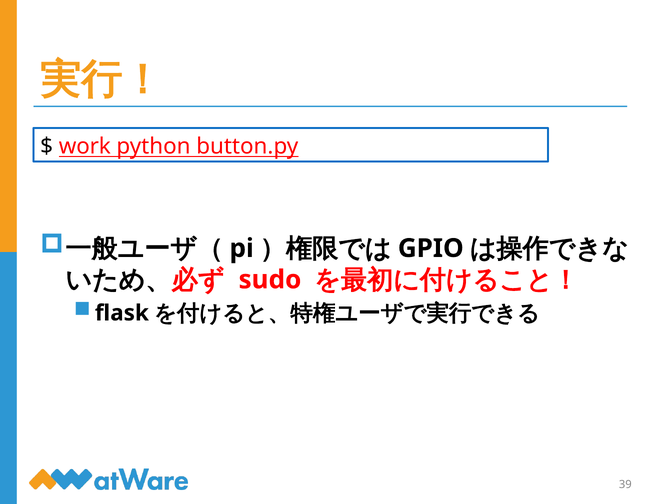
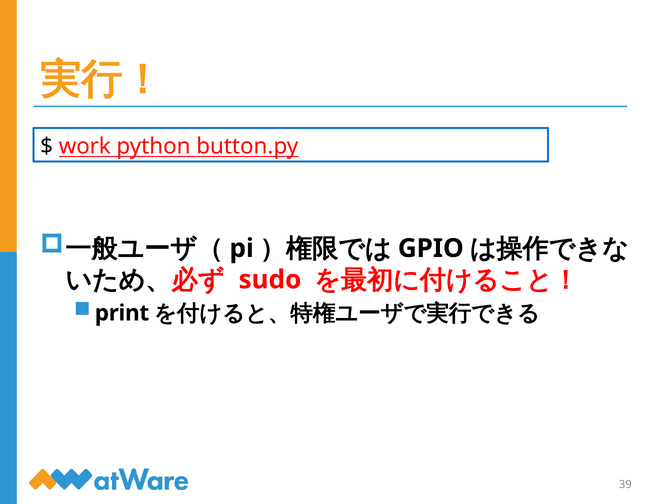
flask: flask -> print (122, 313)
